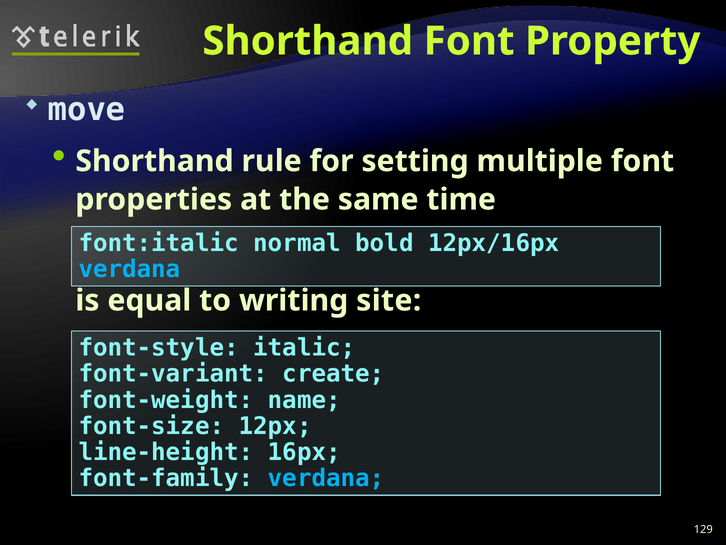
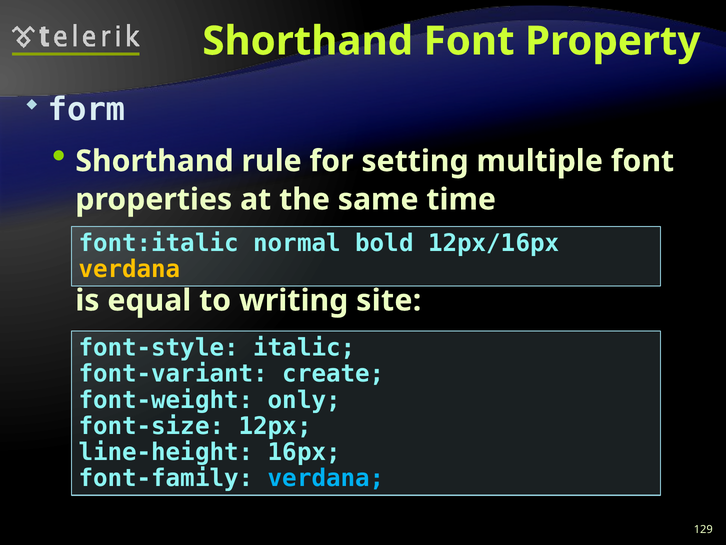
move: move -> form (87, 109)
verdana colour: light blue -> yellow (130, 269)
name: name -> only (304, 400)
